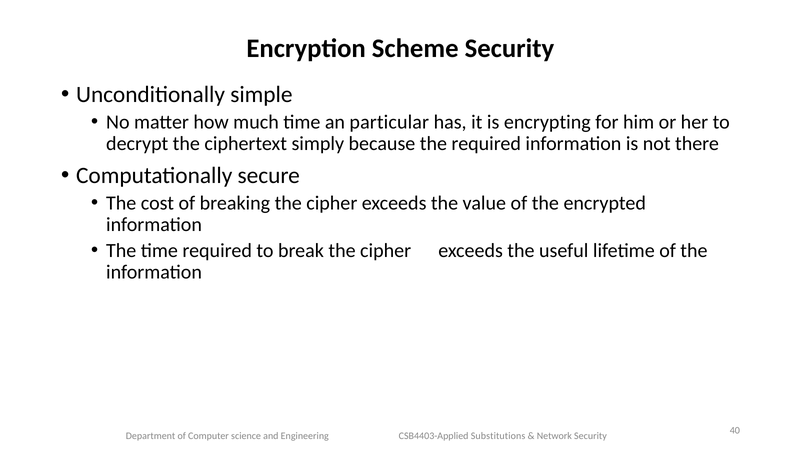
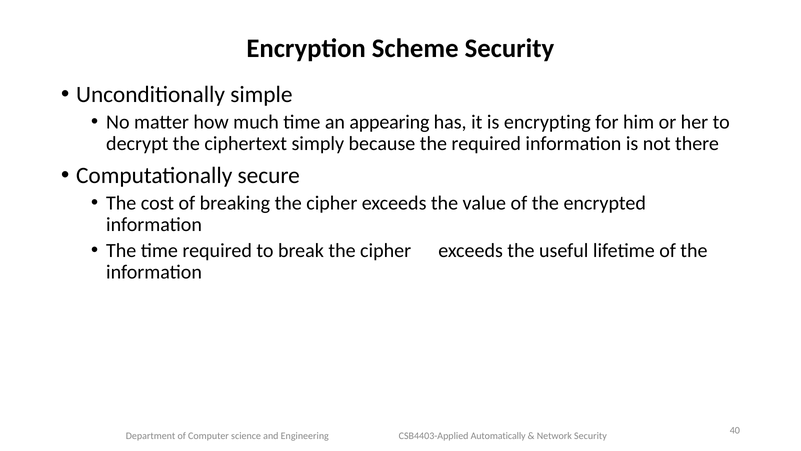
particular: particular -> appearing (389, 122)
Substitutions: Substitutions -> Automatically (498, 436)
